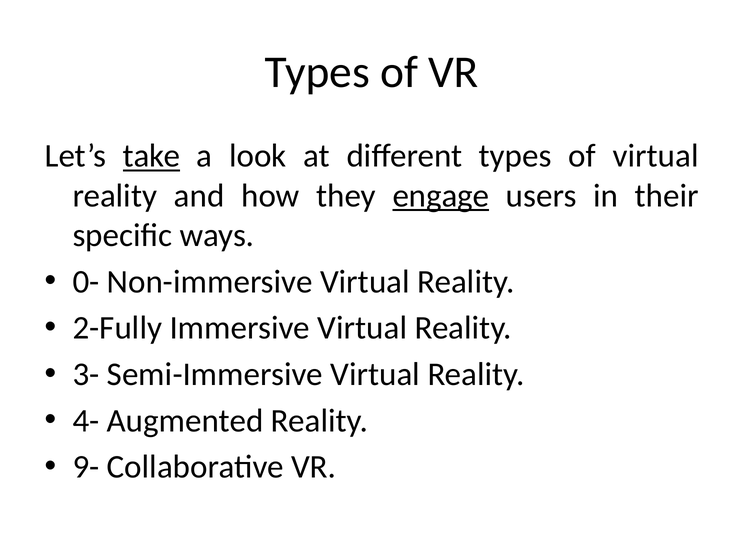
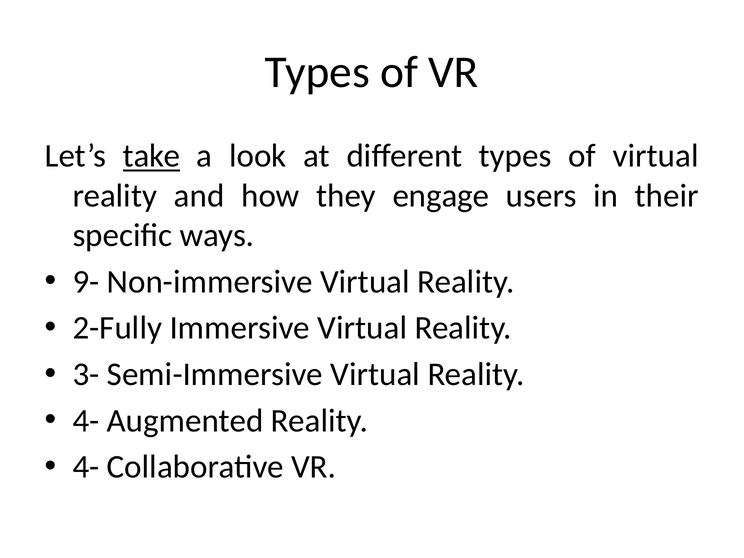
engage underline: present -> none (441, 196)
0-: 0- -> 9- (86, 282)
9-: 9- -> 4- (86, 467)
